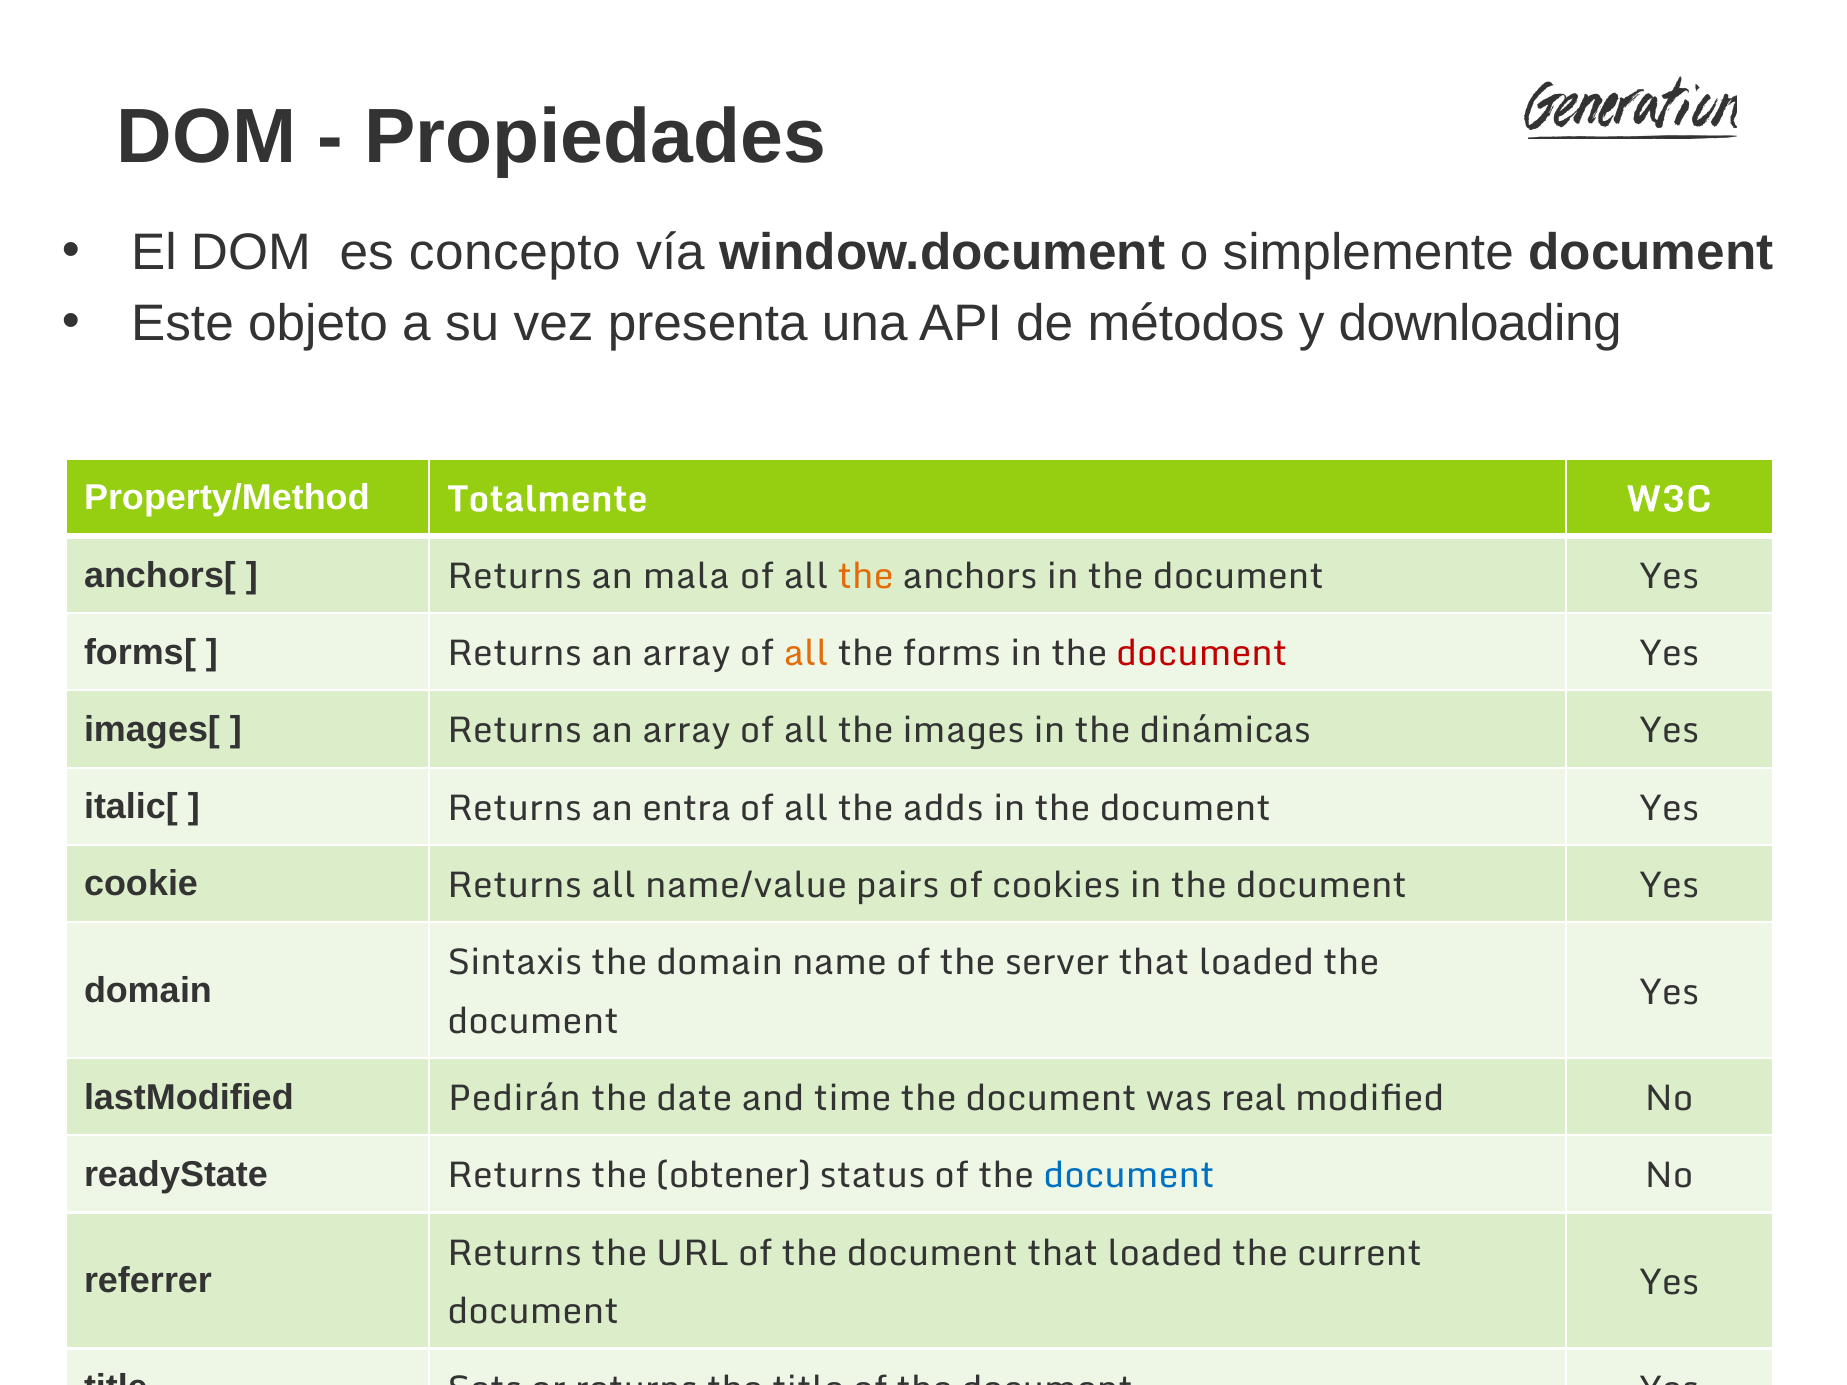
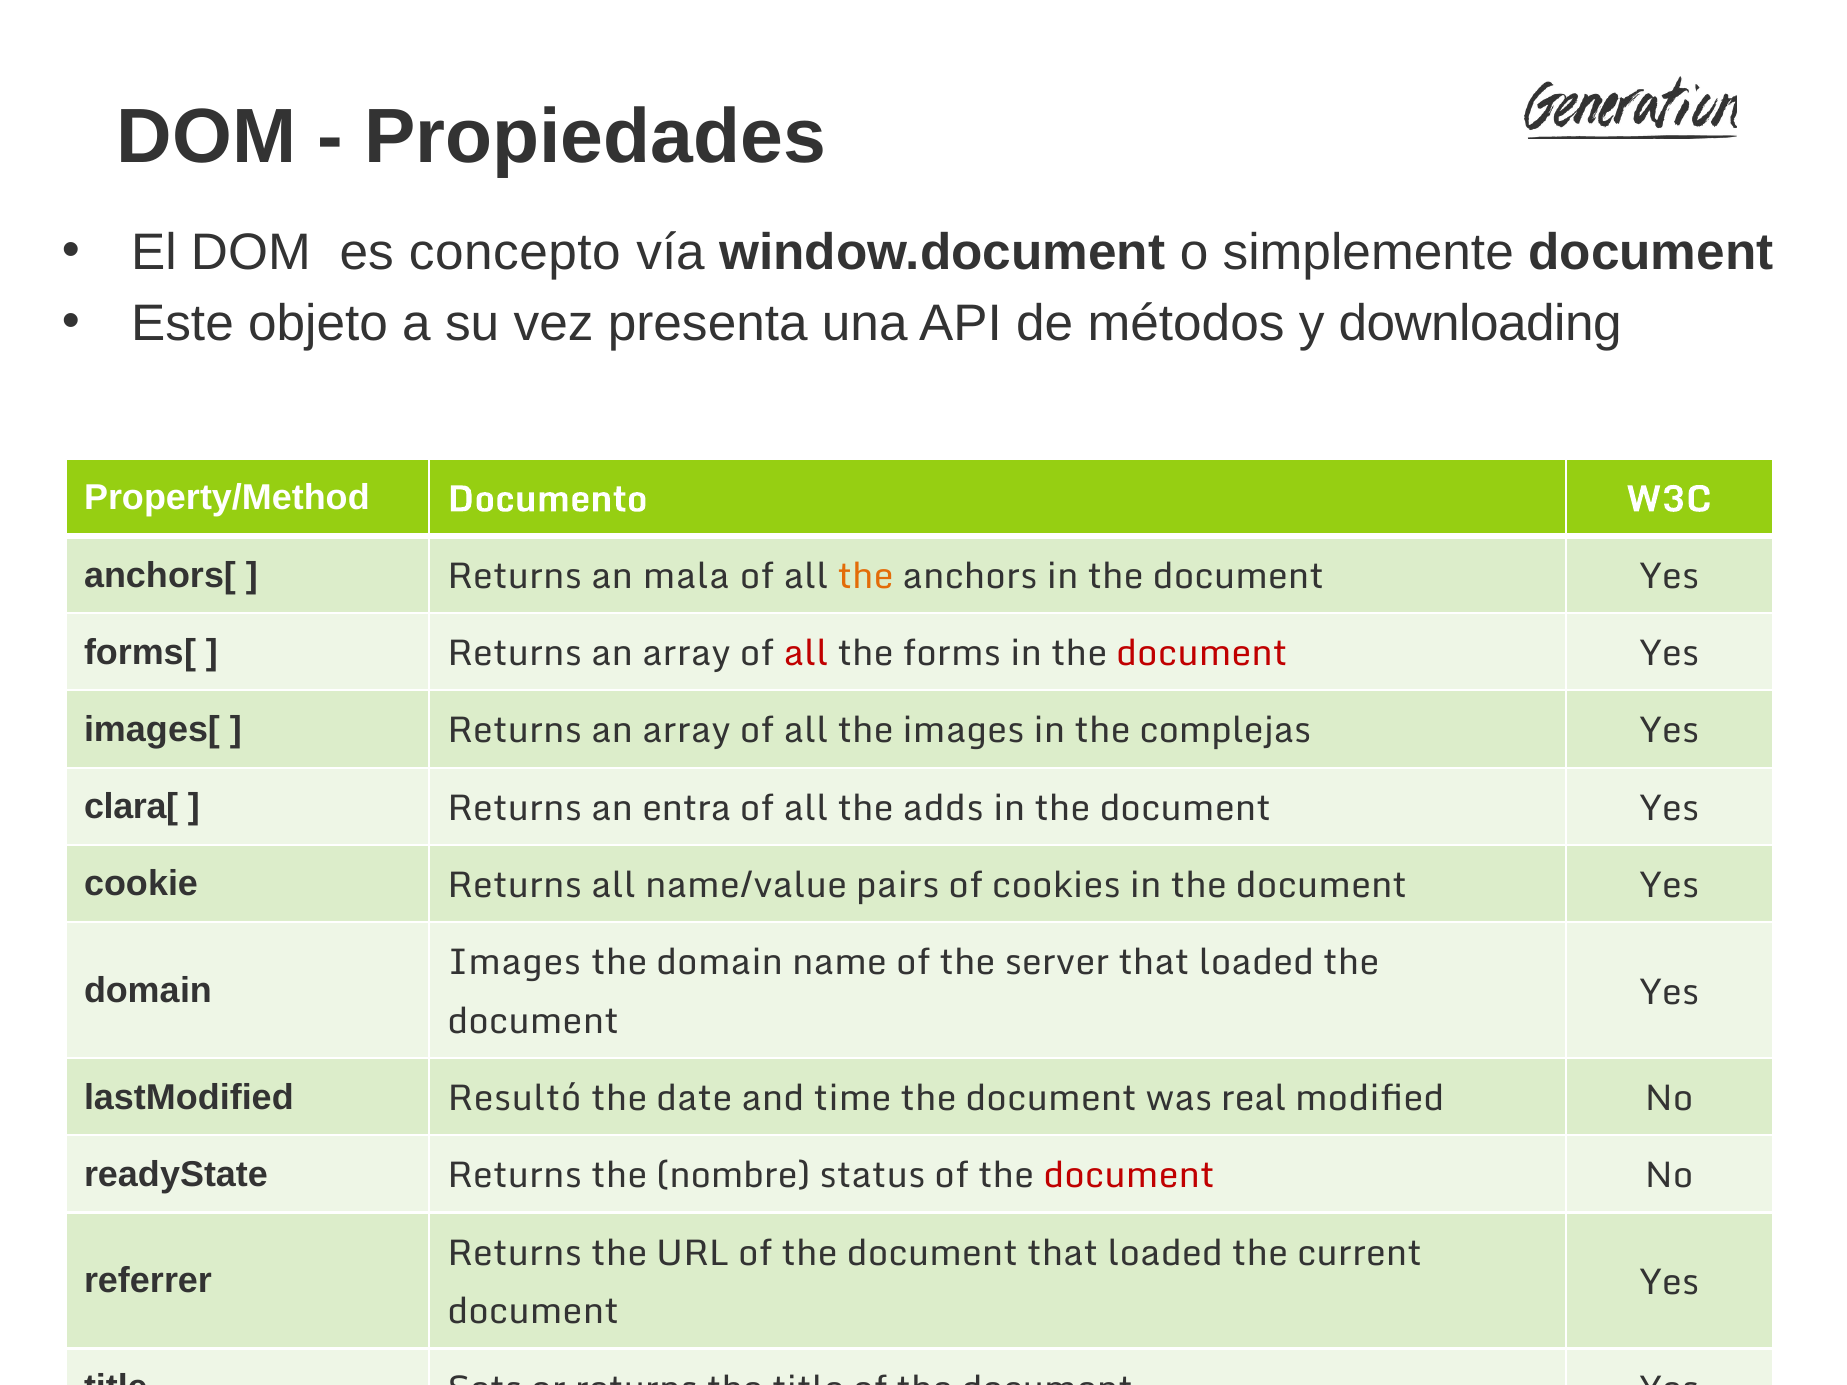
Totalmente: Totalmente -> Documento (547, 500)
all colour: orange -> red (806, 654)
dinámicas: dinámicas -> complejas (1225, 731)
italic[: italic[ -> clara[ (131, 807)
Sintaxis: Sintaxis -> Images (515, 963)
Pedirán: Pedirán -> Resultó (515, 1099)
obtener: obtener -> nombre (733, 1176)
document colour: blue -> red (1129, 1176)
